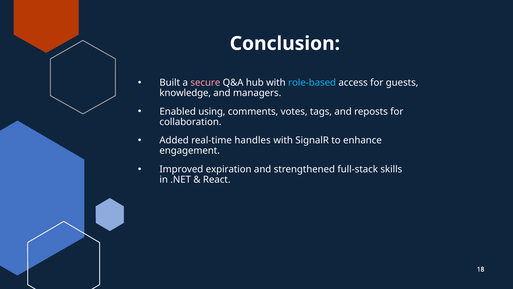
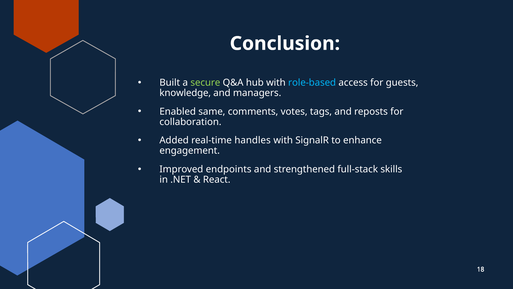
secure colour: pink -> light green (205, 83)
using: using -> same (212, 111)
expiration: expiration -> endpoints (229, 169)
